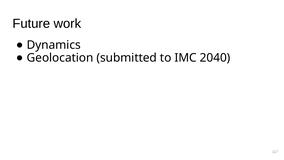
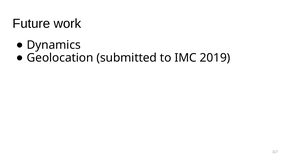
2040: 2040 -> 2019 (215, 58)
